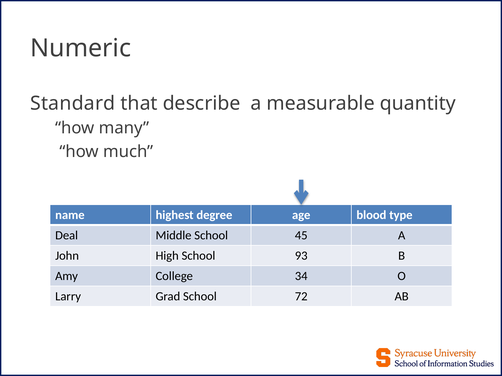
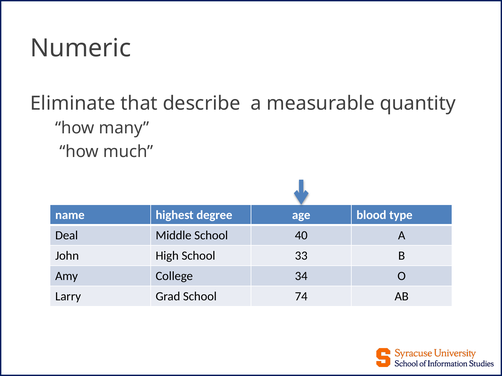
Standard: Standard -> Eliminate (73, 103)
45: 45 -> 40 (301, 236)
93: 93 -> 33 (301, 256)
72: 72 -> 74 (301, 297)
